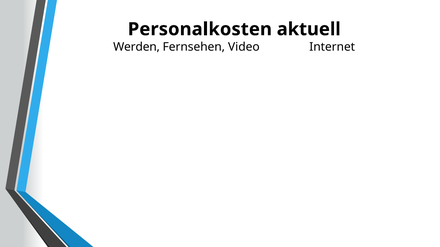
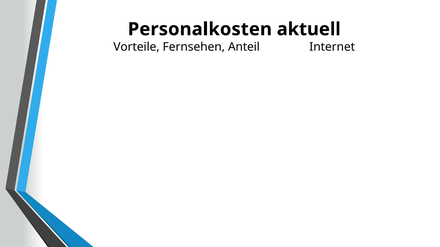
Werden: Werden -> Vorteile (136, 47)
Video: Video -> Anteil (244, 47)
